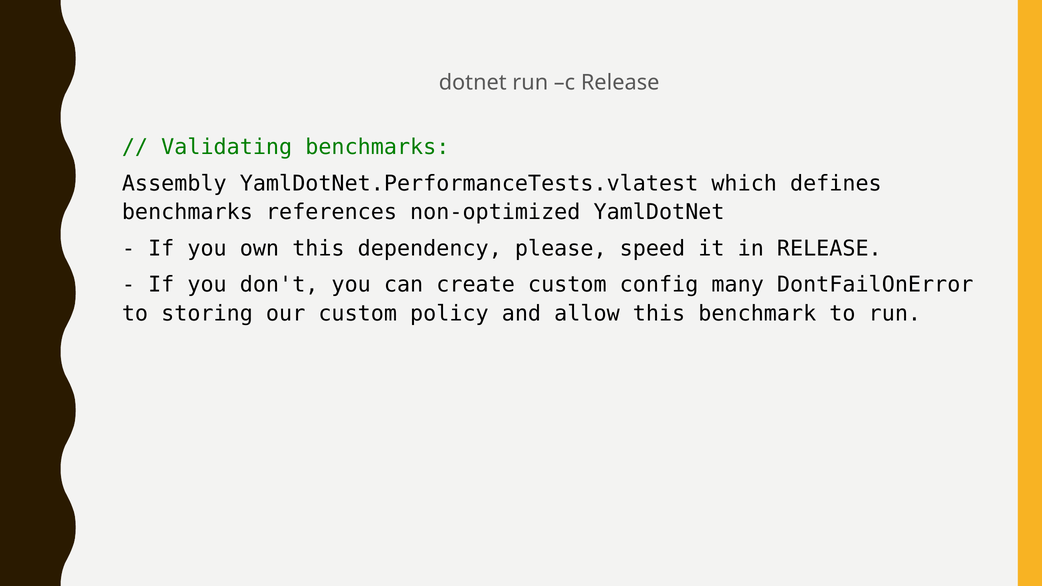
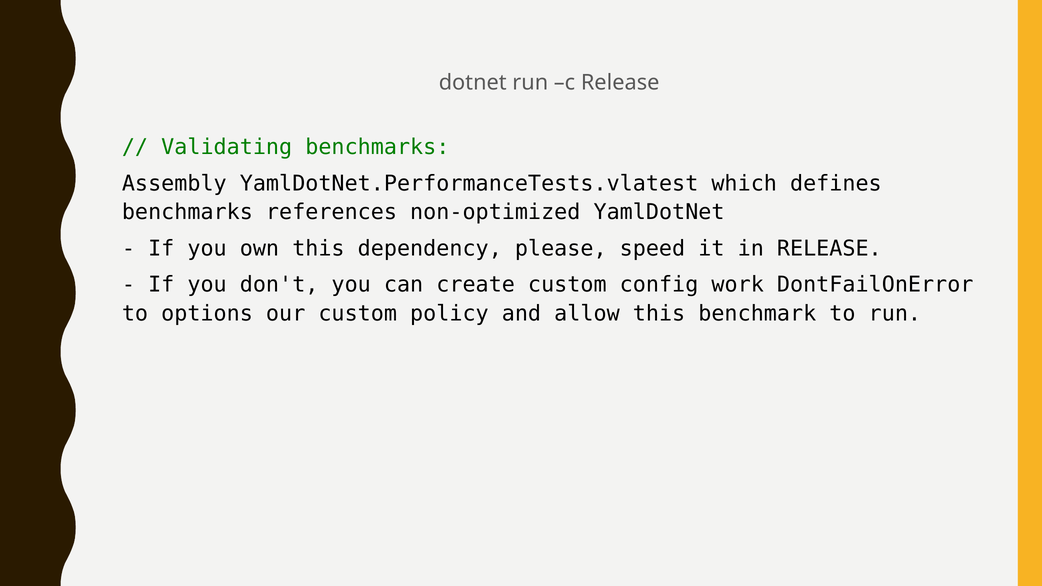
many: many -> work (738, 285)
storing: storing -> options (207, 313)
